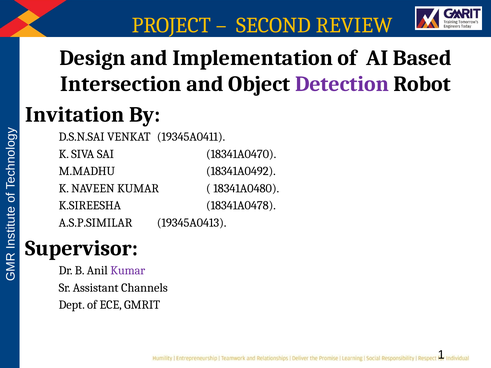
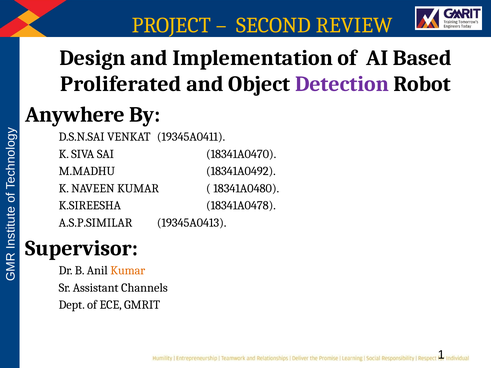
Intersection: Intersection -> Proliferated (121, 84)
Invitation: Invitation -> Anywhere (75, 115)
Kumar colour: purple -> orange (128, 271)
